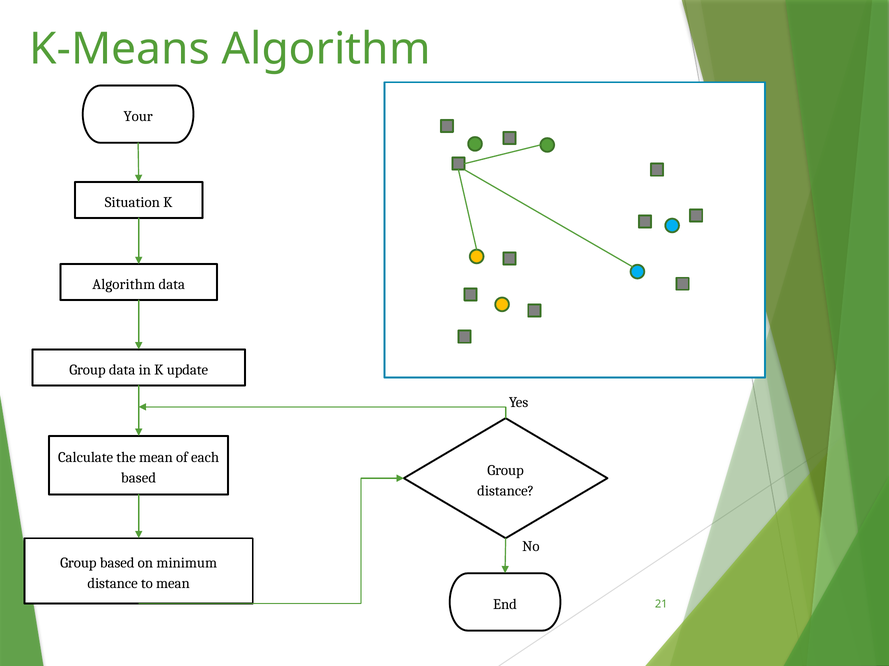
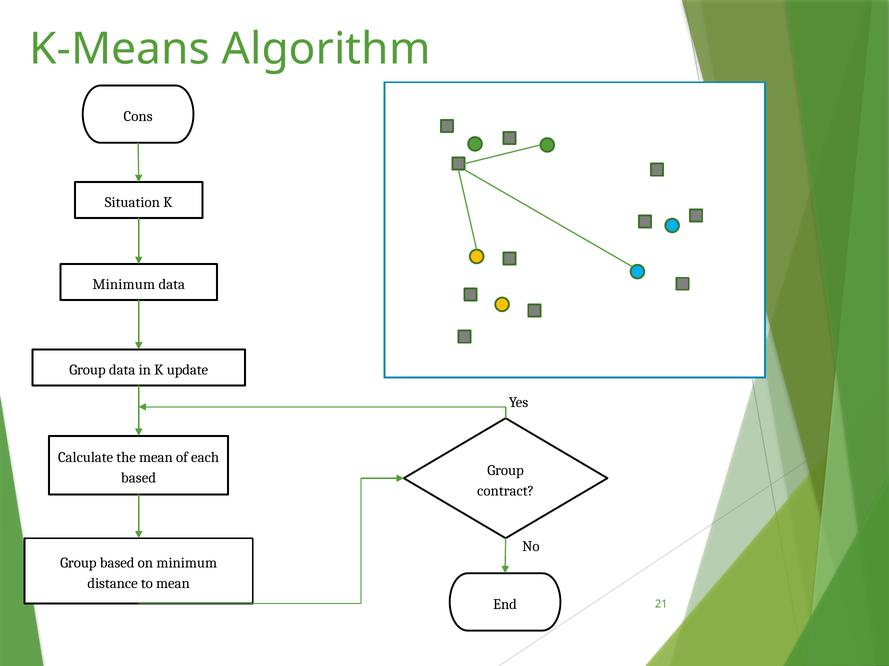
Your: Your -> Cons (138, 117)
Algorithm: Algorithm -> Minimum (124, 285)
distance: distance -> contract (506, 491)
